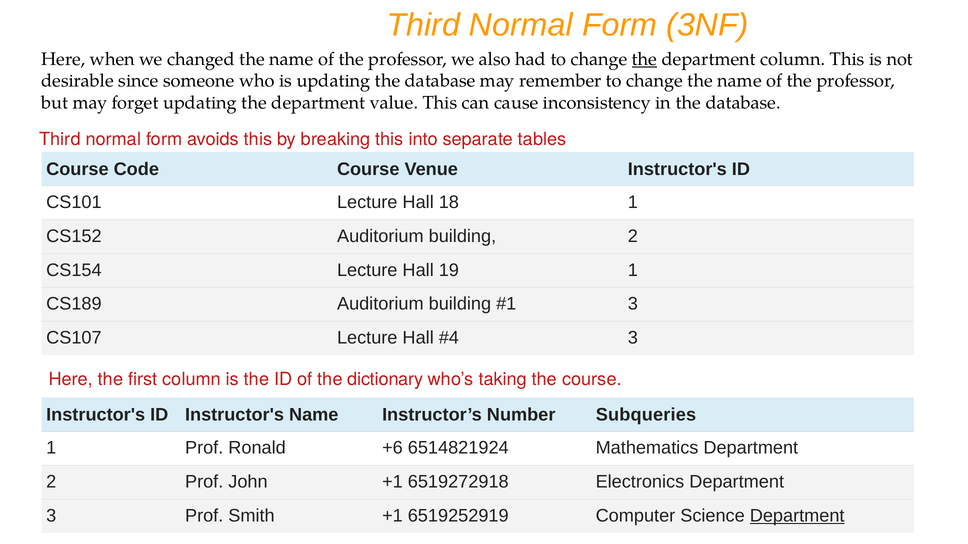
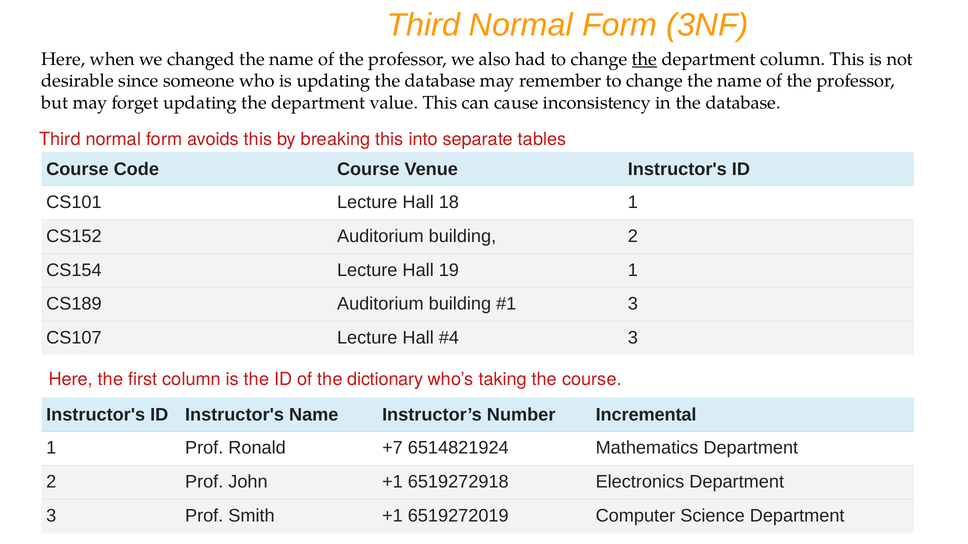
Subqueries: Subqueries -> Incremental (646, 415)
+6: +6 -> +7 (392, 448)
6519252919: 6519252919 -> 6519272019 (458, 516)
Department underline: present -> none (797, 516)
